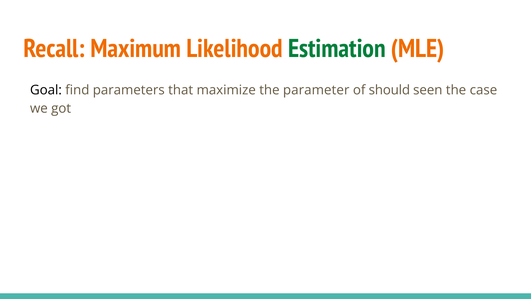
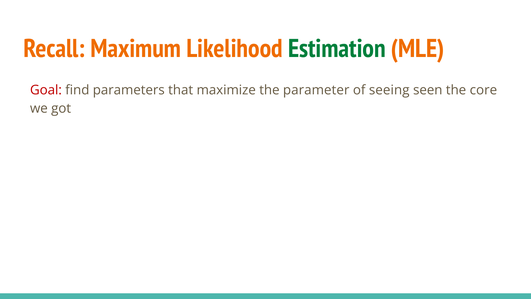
Goal colour: black -> red (46, 90)
should: should -> seeing (389, 90)
case: case -> core (483, 90)
